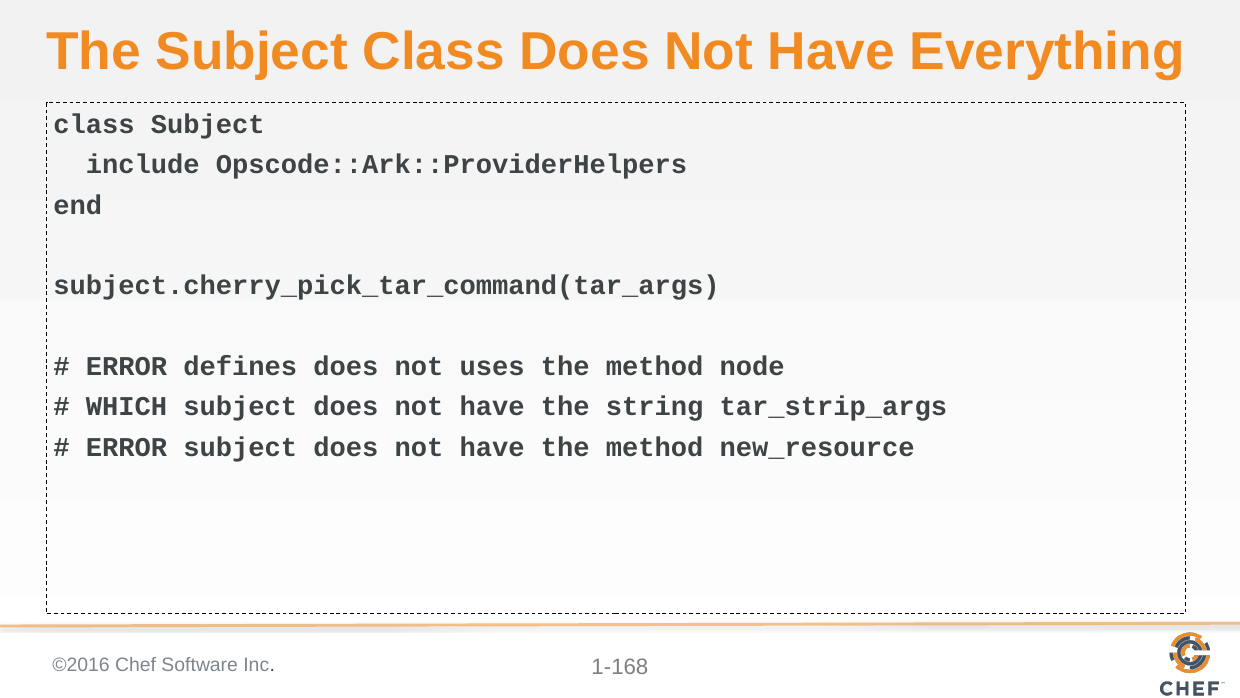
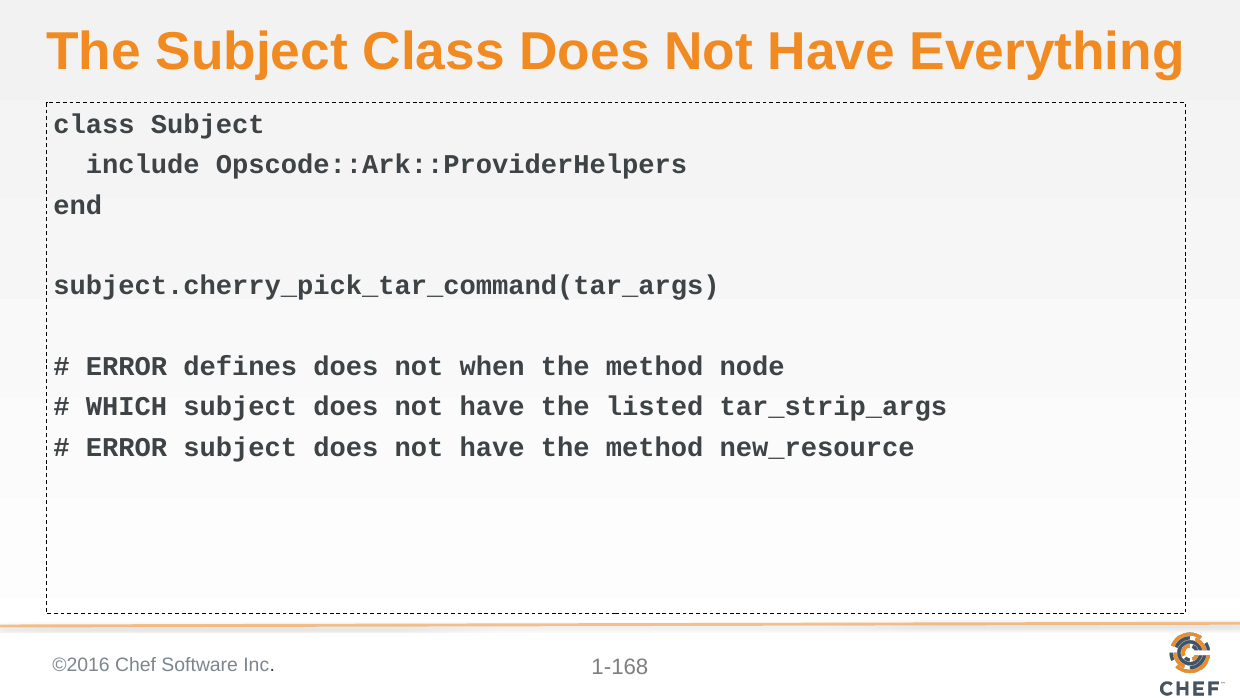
uses: uses -> when (492, 366)
string: string -> listed (655, 407)
